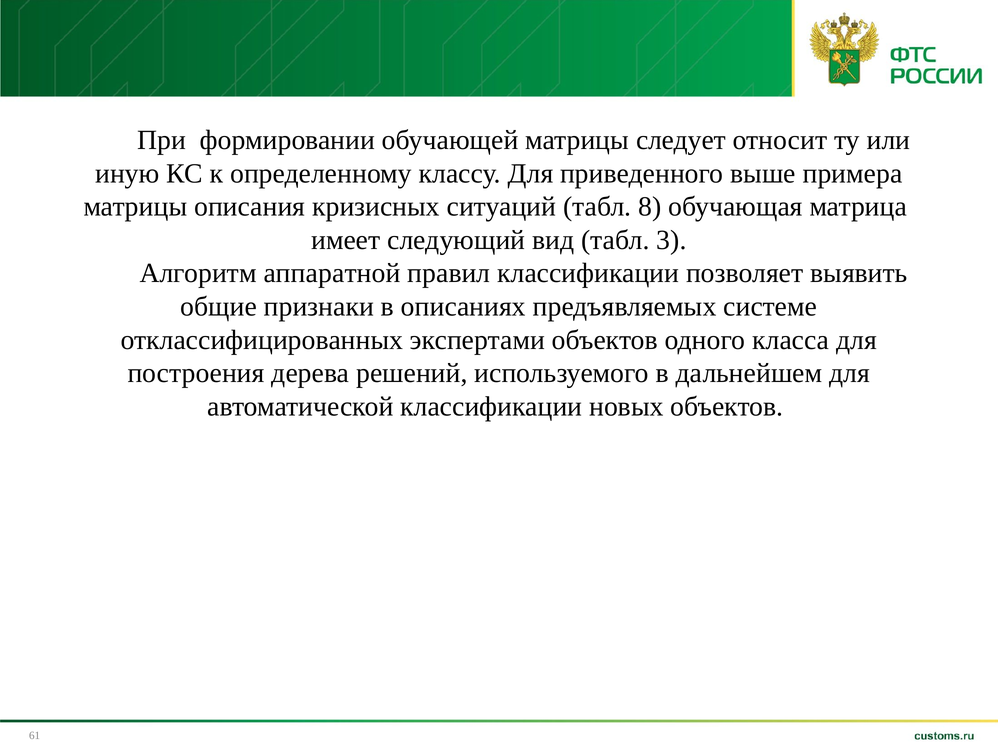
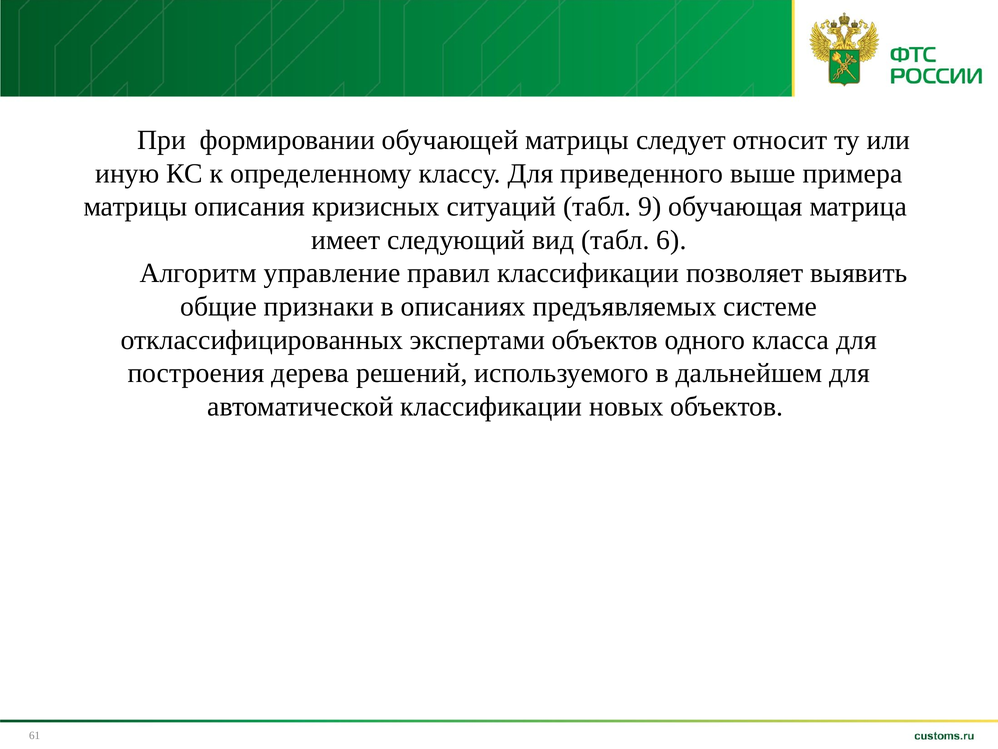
8: 8 -> 9 (650, 207)
3: 3 -> 6 (671, 240)
аппаратной: аппаратной -> управление (332, 273)
